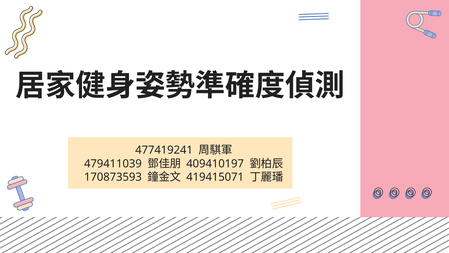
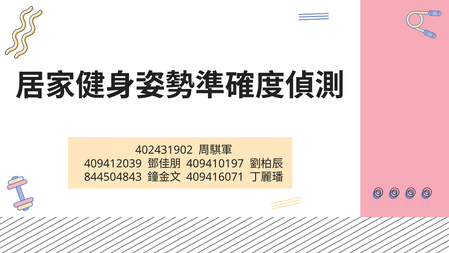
477419241: 477419241 -> 402431902 (164, 150)
479411039: 479411039 -> 409412039 (113, 163)
170873593: 170873593 -> 844504843 (113, 177)
419415071: 419415071 -> 409416071 (215, 177)
